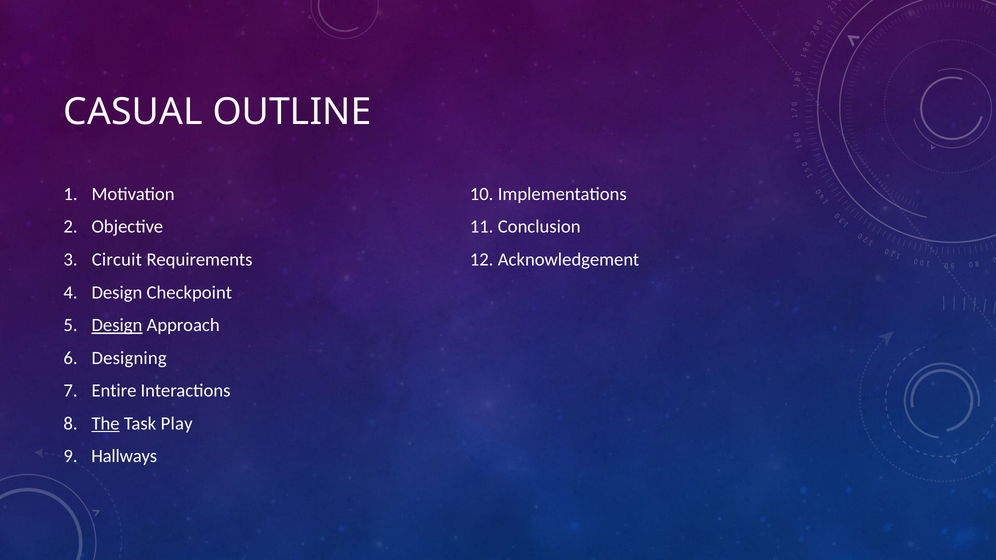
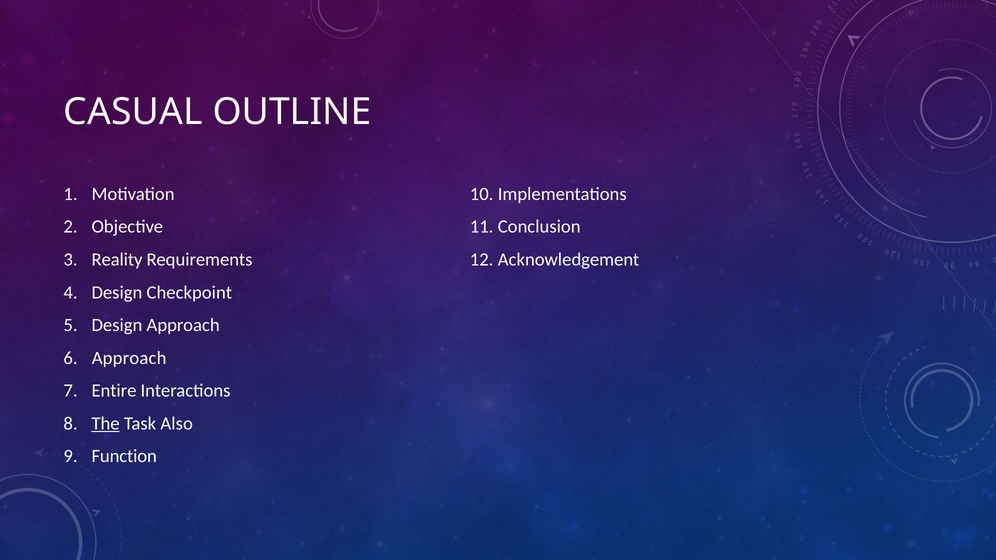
Circuit: Circuit -> Reality (117, 260)
Design underline: present -> none (117, 325)
Designing: Designing -> Approach (129, 358)
Play: Play -> Also (177, 424)
Hallways: Hallways -> Function (124, 456)
